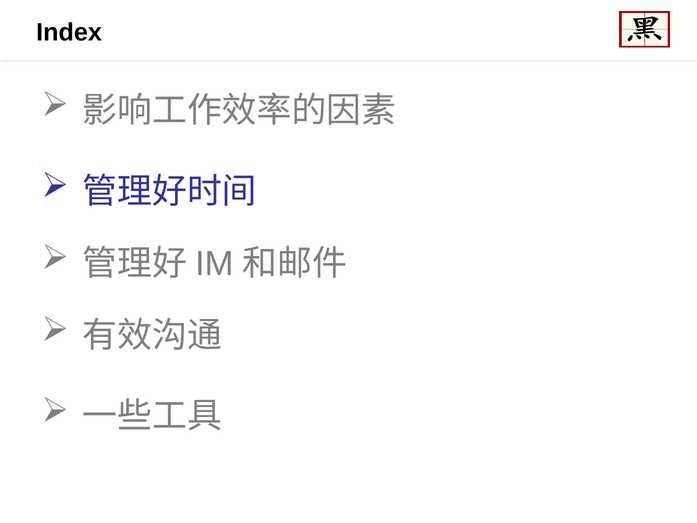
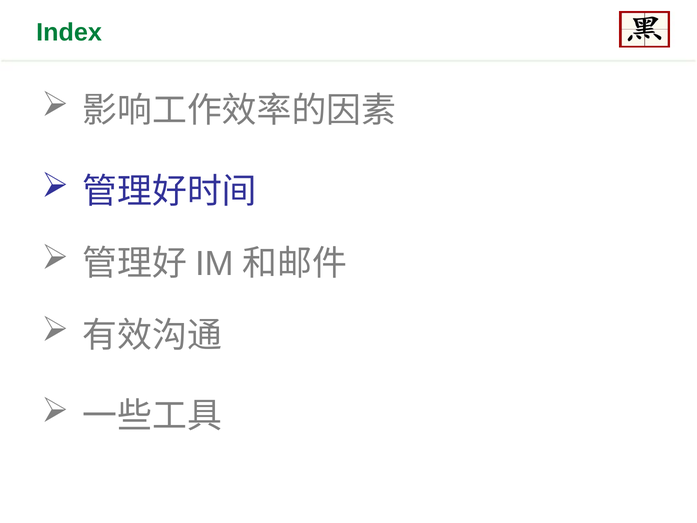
Index colour: black -> green (69, 33)
